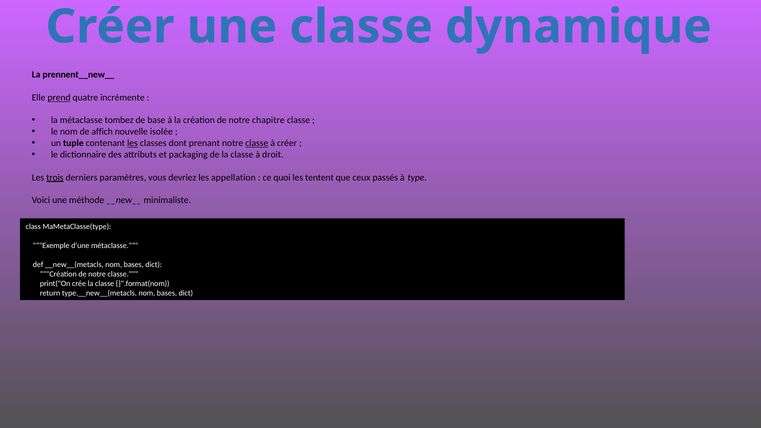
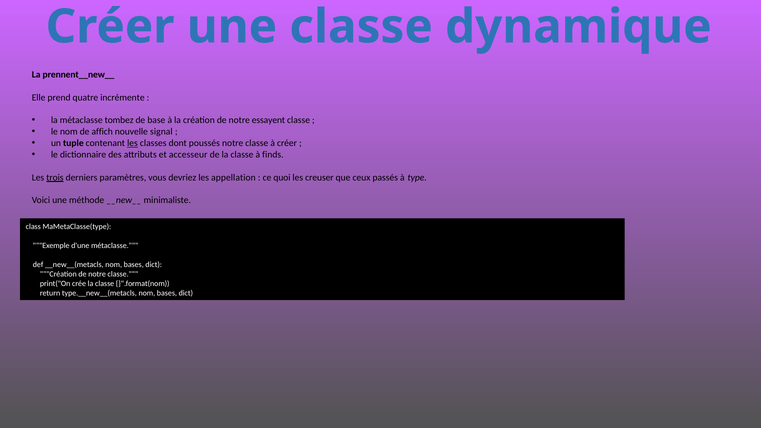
prend underline: present -> none (59, 98)
chapitre: chapitre -> essayent (268, 120)
isolée: isolée -> signal (161, 132)
prenant: prenant -> poussés (204, 143)
classe underline: present -> none (257, 143)
packaging: packaging -> accesseur (188, 155)
droit: droit -> finds (273, 155)
tentent: tentent -> creuser (319, 177)
